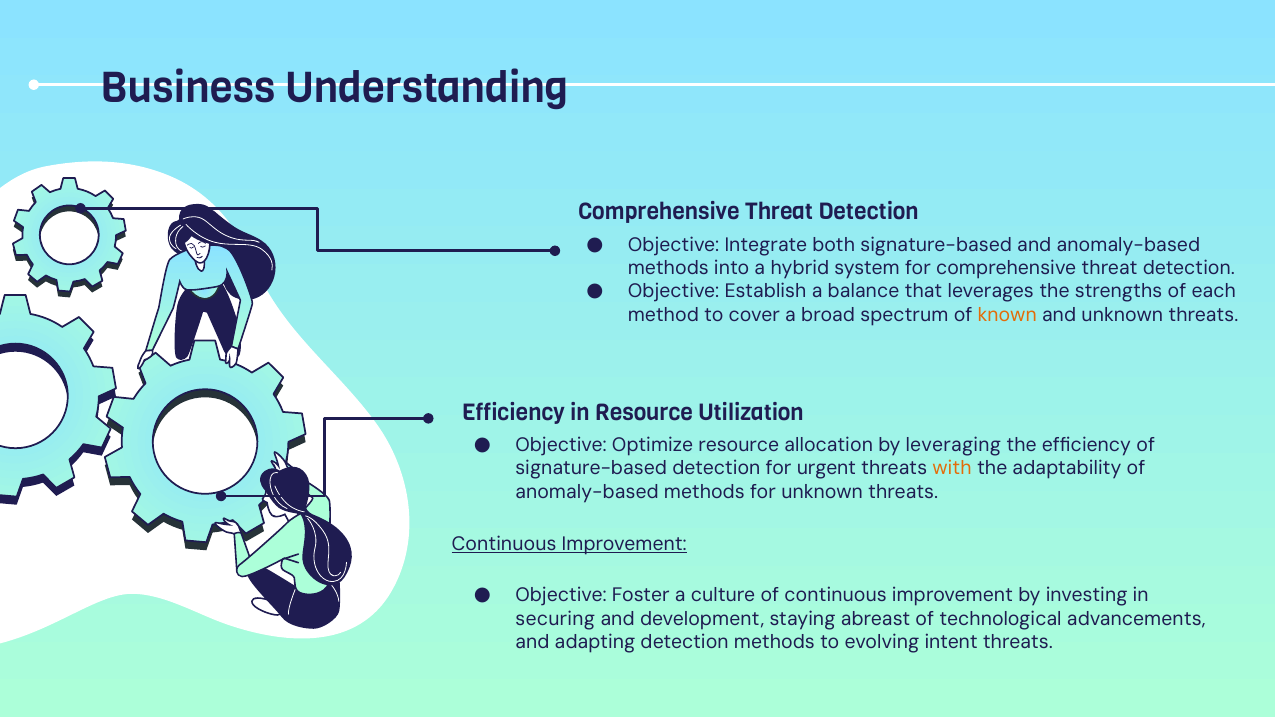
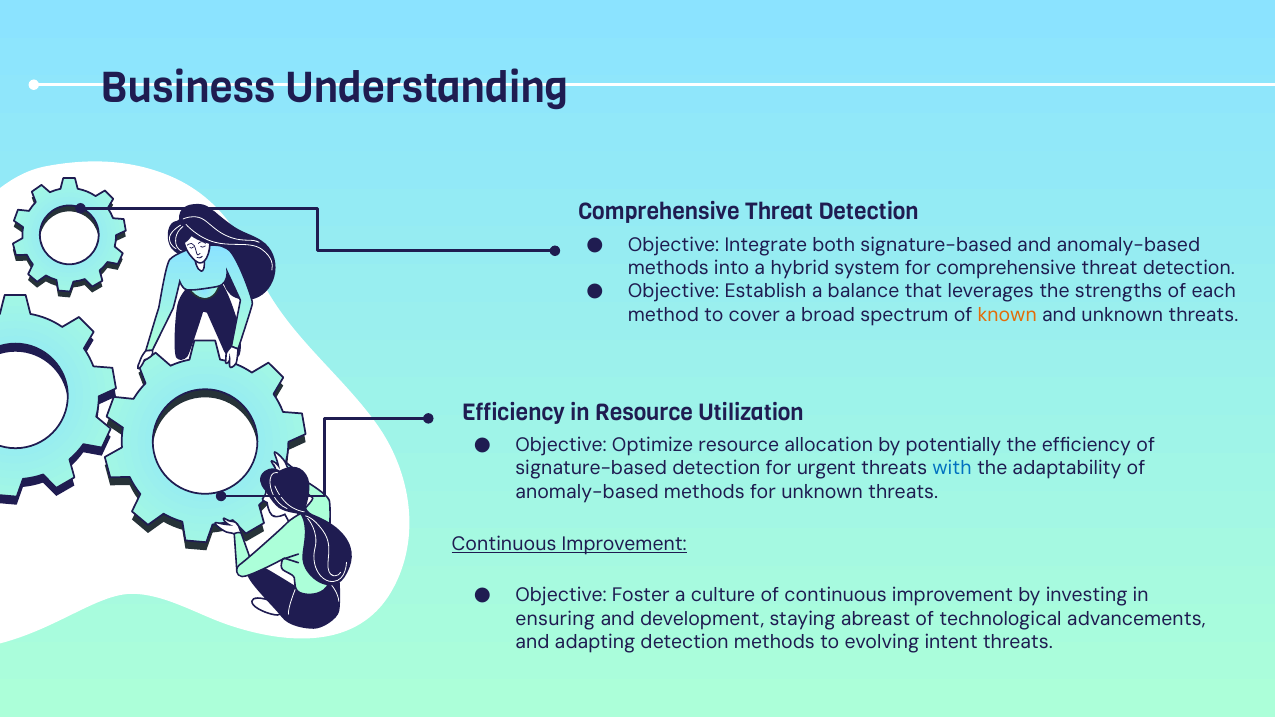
leveraging: leveraging -> potentially (953, 445)
with colour: orange -> blue (952, 469)
securing: securing -> ensuring (555, 619)
